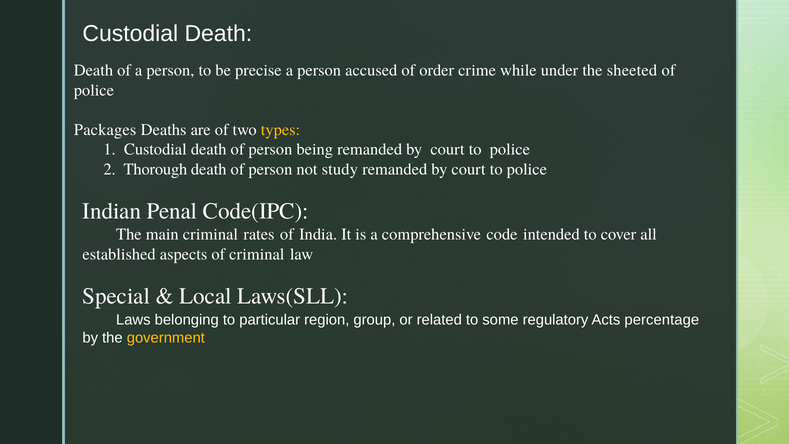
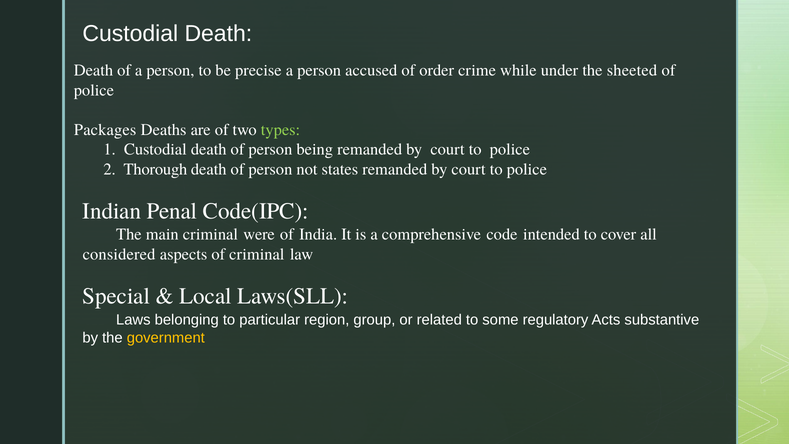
types colour: yellow -> light green (281, 130)
study: study -> states (340, 169)
rates: rates -> were (259, 234)
established: established -> considered (119, 254)
percentage: percentage -> substantive (662, 320)
